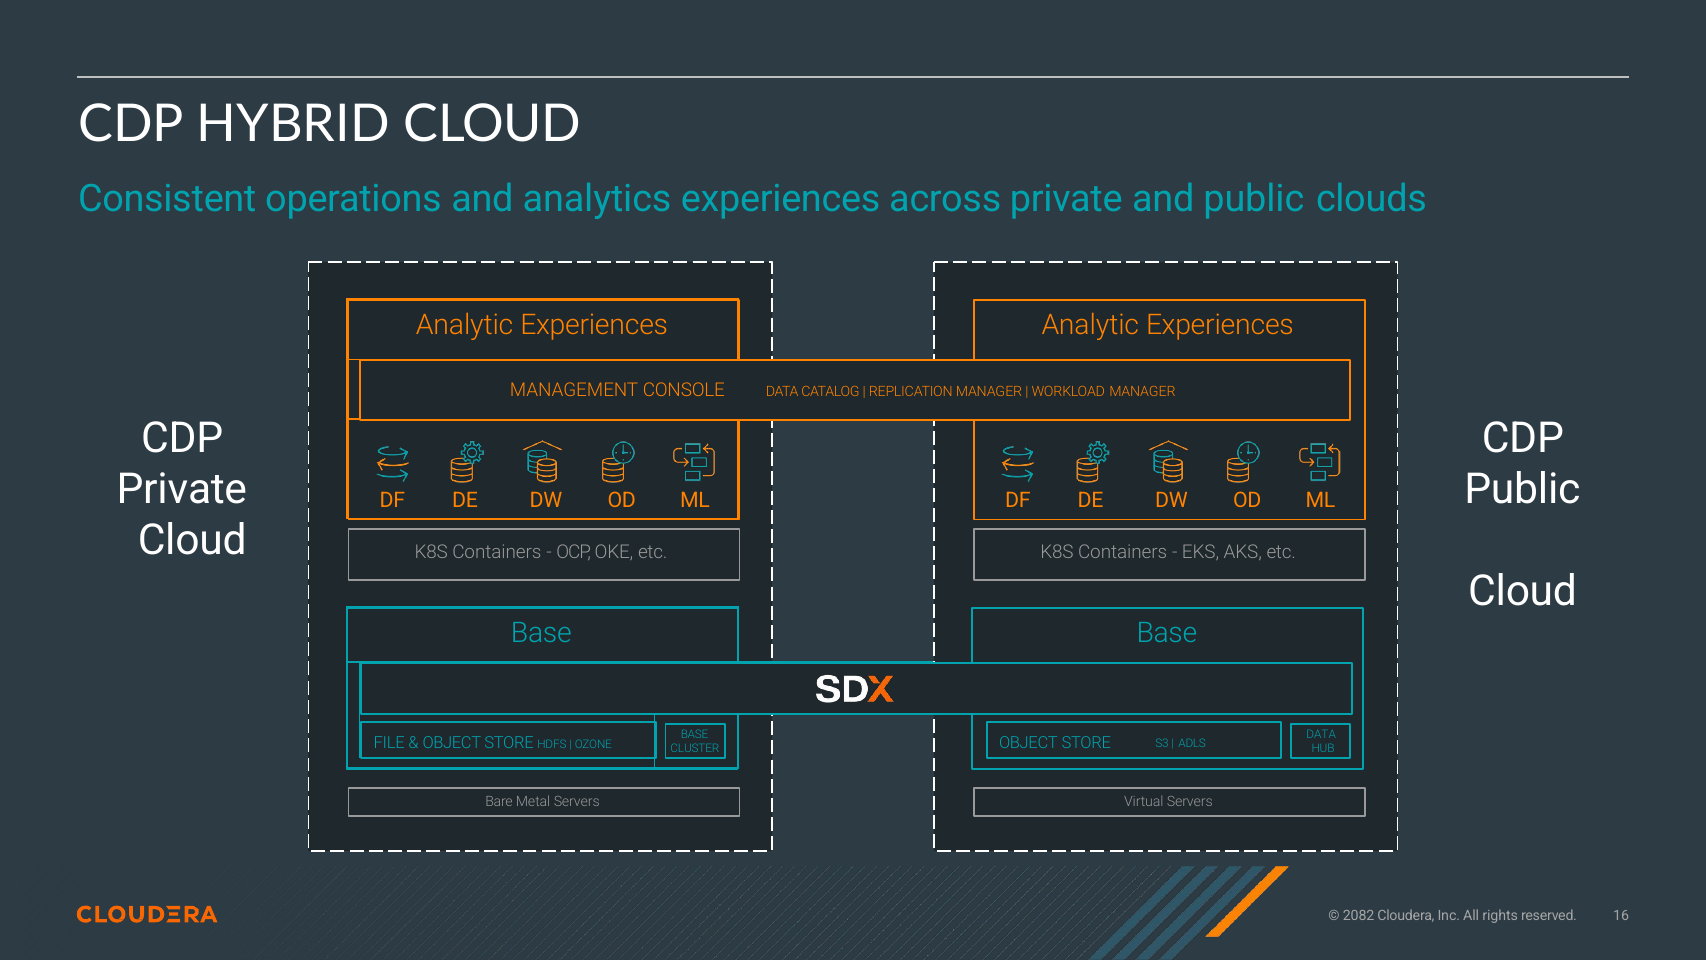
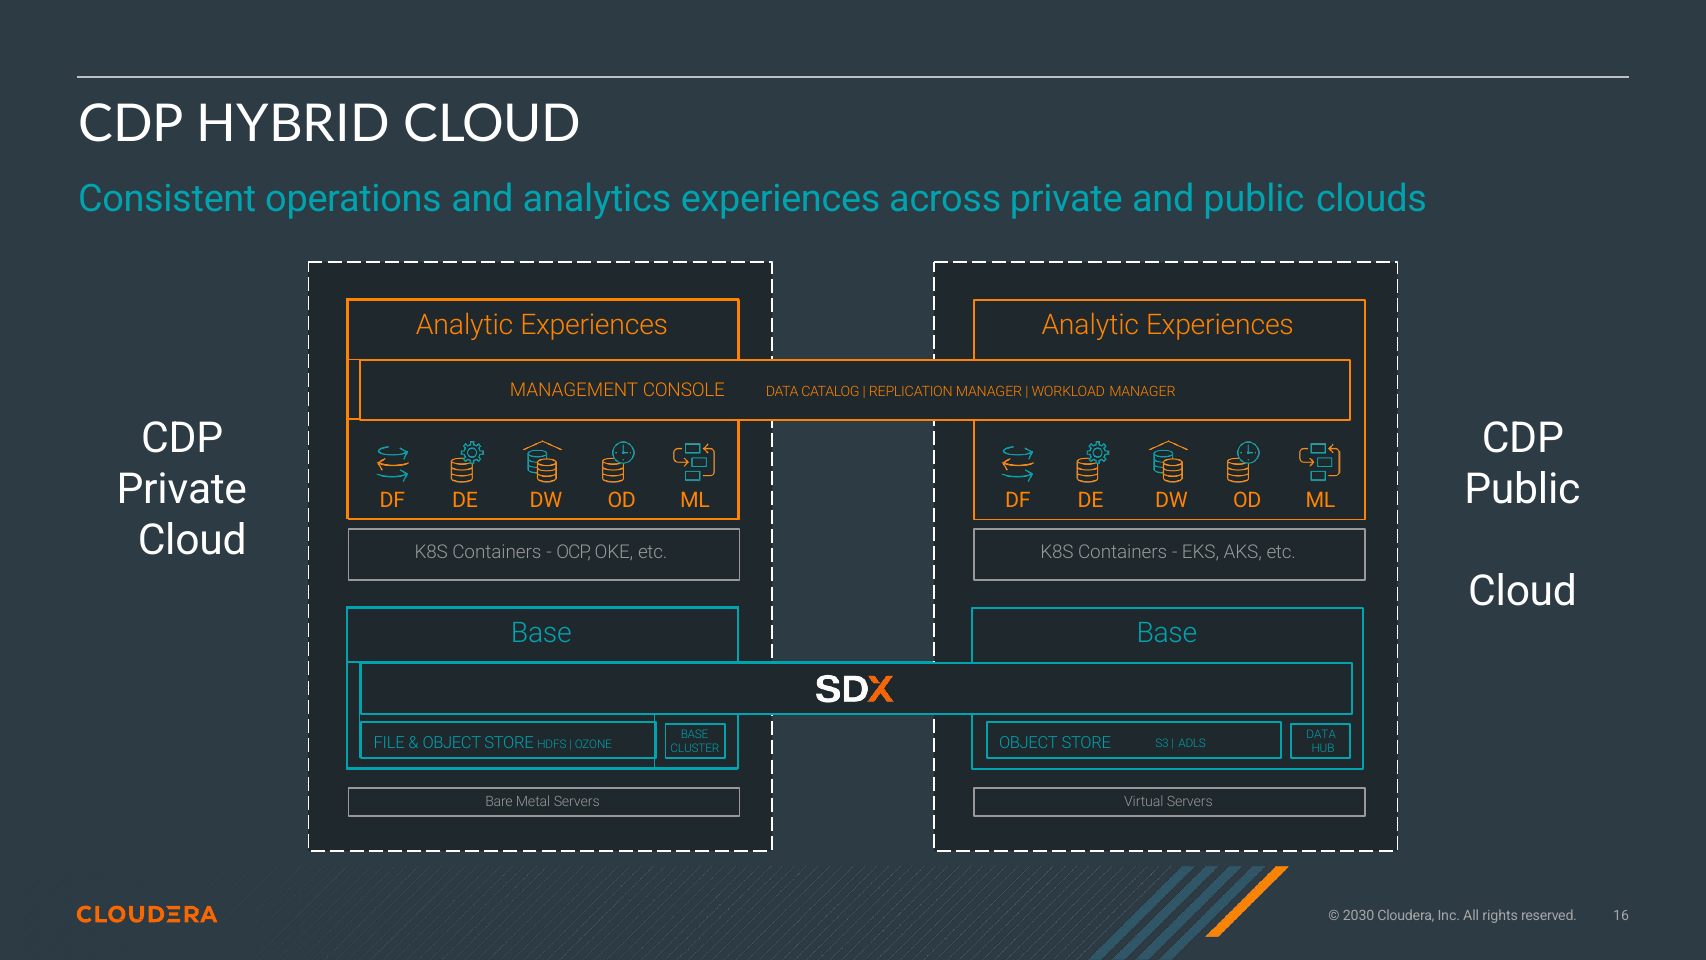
2082: 2082 -> 2030 (1359, 915)
